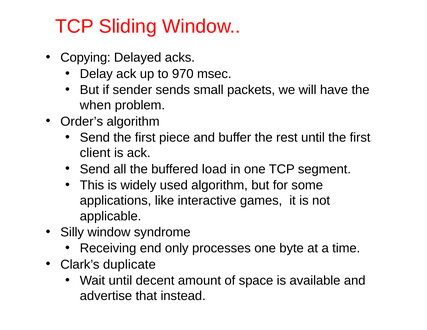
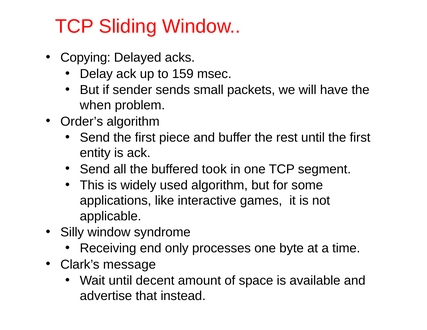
970: 970 -> 159 (183, 74)
client: client -> entity (95, 153)
load: load -> took (214, 169)
duplicate: duplicate -> message (129, 264)
